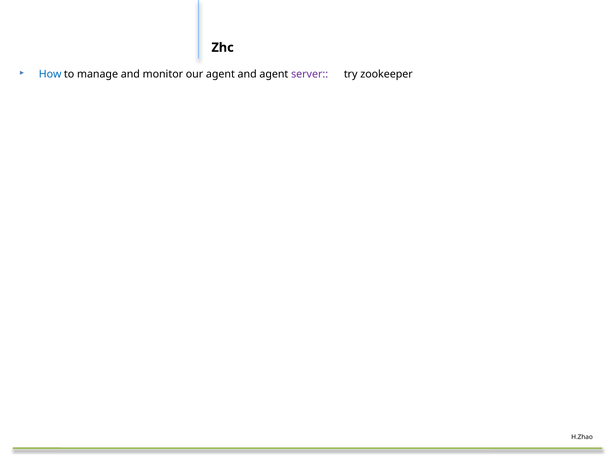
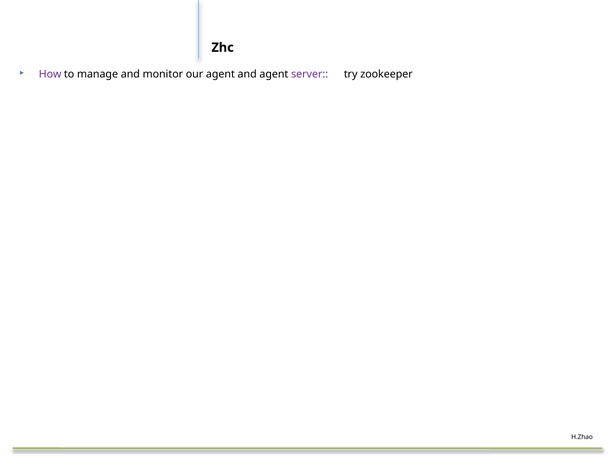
How colour: blue -> purple (50, 74)
